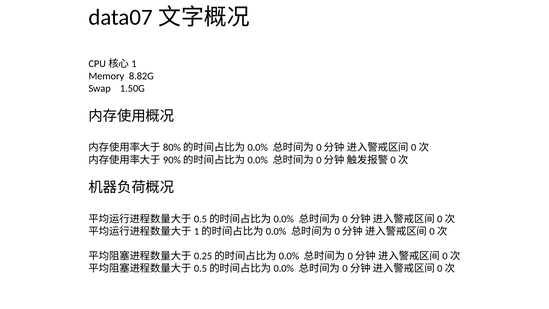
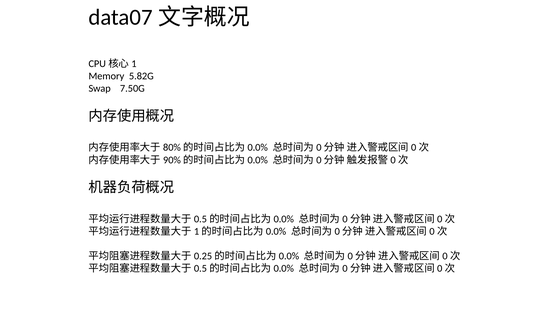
8.82G: 8.82G -> 5.82G (141, 76)
1.50G: 1.50G -> 7.50G (132, 89)
